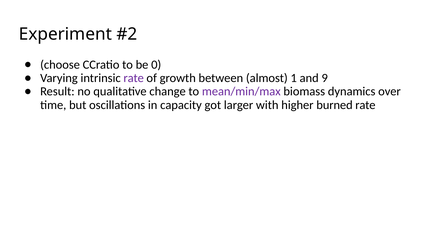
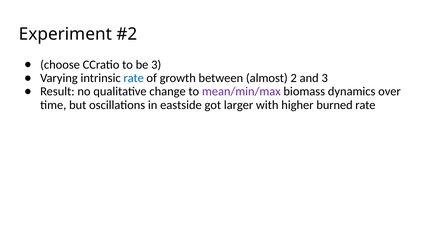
be 0: 0 -> 3 (156, 65)
rate colour: purple -> blue (134, 78)
1: 1 -> 2 (294, 78)
and 9: 9 -> 3 (325, 78)
capacity: capacity -> eastside (181, 105)
